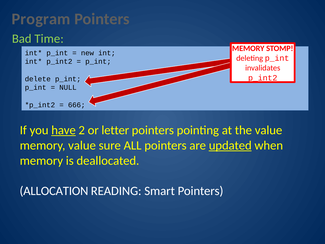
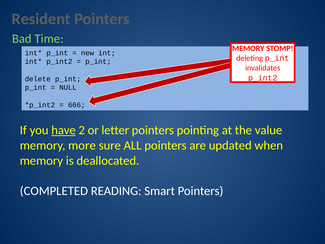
Program: Program -> Resident (41, 19)
memory value: value -> more (82, 145)
updated underline: present -> none (230, 145)
ALLOCATION: ALLOCATION -> COMPLETED (54, 191)
